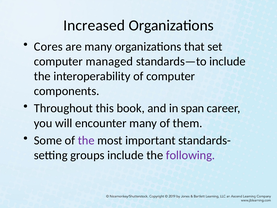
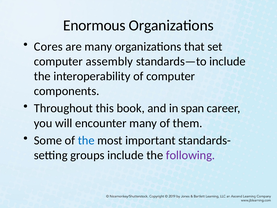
Increased: Increased -> Enormous (94, 25)
managed: managed -> assembly (109, 61)
the colour: purple -> blue (86, 140)
